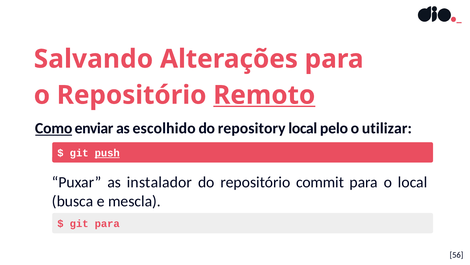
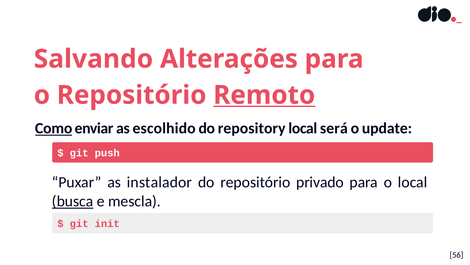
pelo: pelo -> será (334, 128)
utilizar: utilizar -> update (387, 128)
push underline: present -> none (107, 153)
commit: commit -> privado (320, 182)
busca underline: none -> present (73, 201)
git para: para -> init (107, 223)
